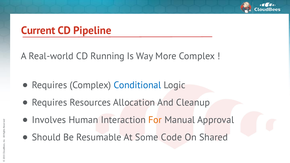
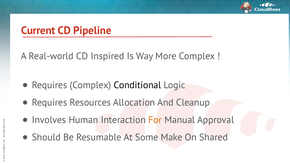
Running: Running -> Inspired (107, 56)
Conditional colour: blue -> black (137, 85)
Code: Code -> Make (172, 137)
